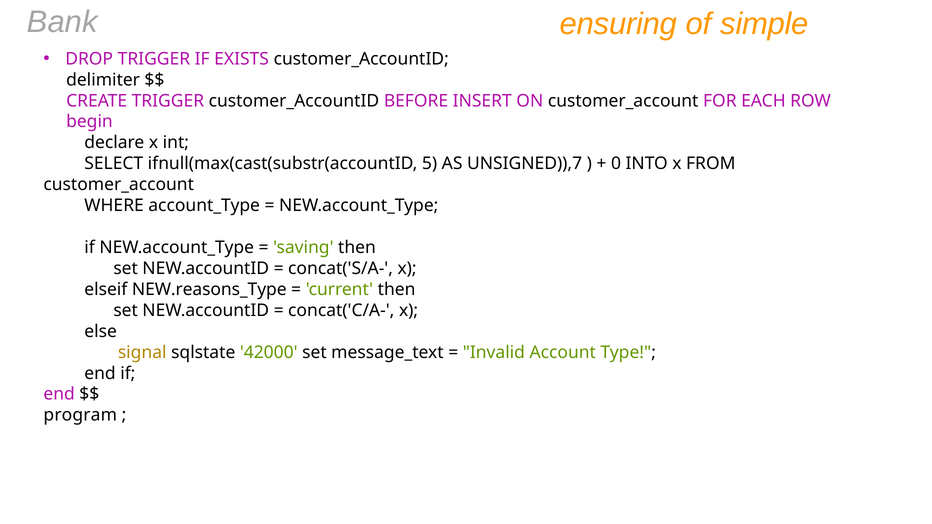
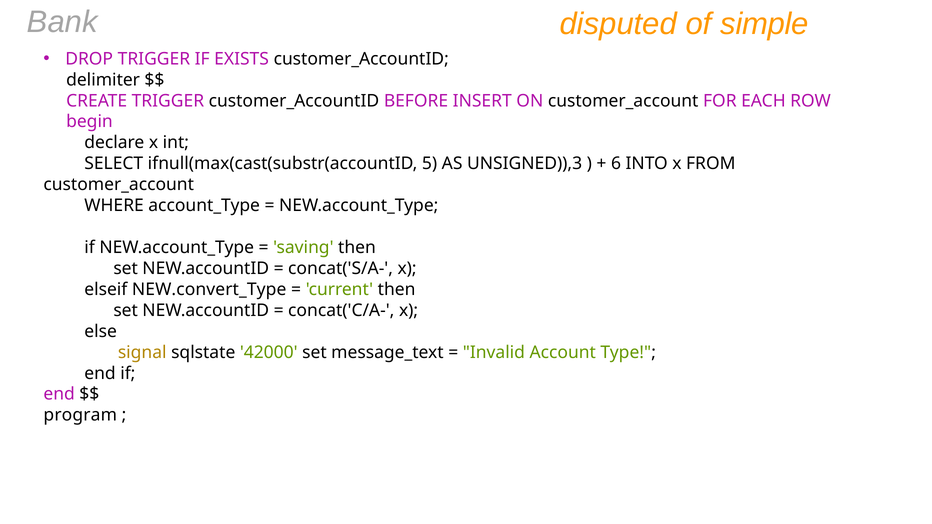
ensuring: ensuring -> disputed (618, 24)
UNSIGNED)),7: UNSIGNED)),7 -> UNSIGNED)),3 (525, 164)
0: 0 -> 6 (616, 164)
NEW.reasons_Type: NEW.reasons_Type -> NEW.convert_Type (209, 290)
